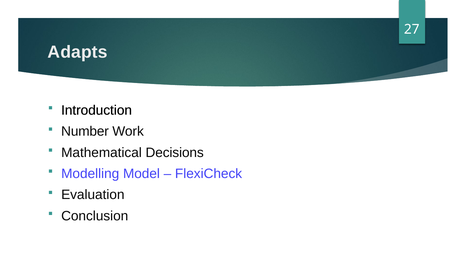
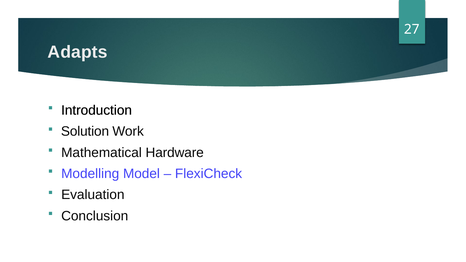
Number: Number -> Solution (85, 131)
Decisions: Decisions -> Hardware (175, 153)
